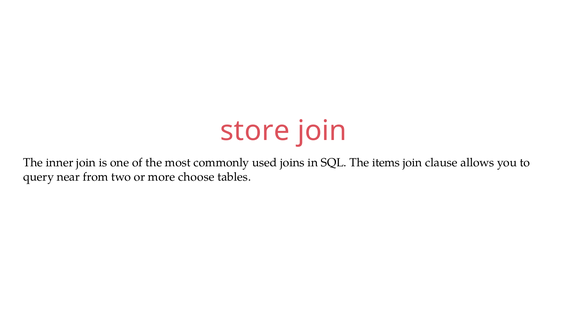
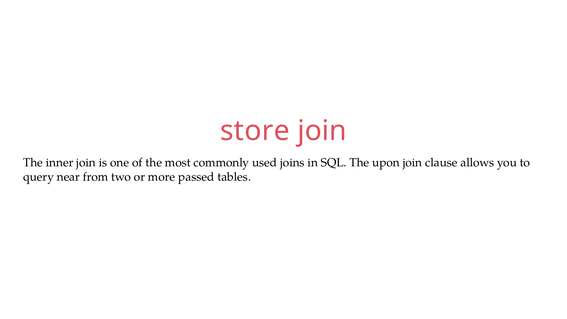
items: items -> upon (386, 163)
choose: choose -> passed (196, 177)
